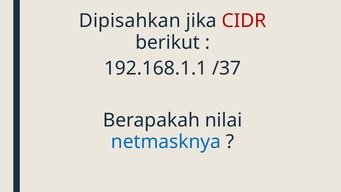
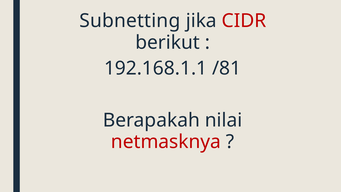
Dipisahkan: Dipisahkan -> Subnetting (130, 21)
/37: /37 -> /81 (227, 68)
netmasknya colour: blue -> red (166, 142)
